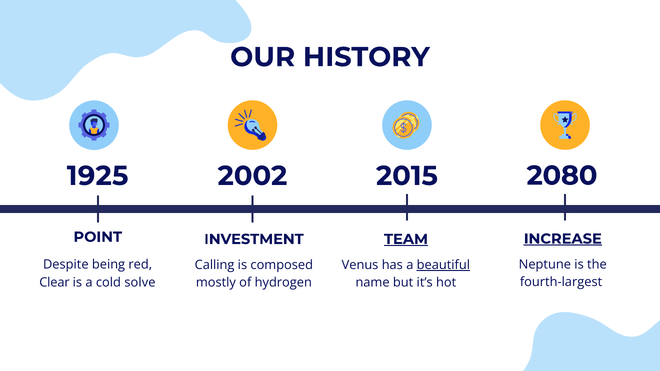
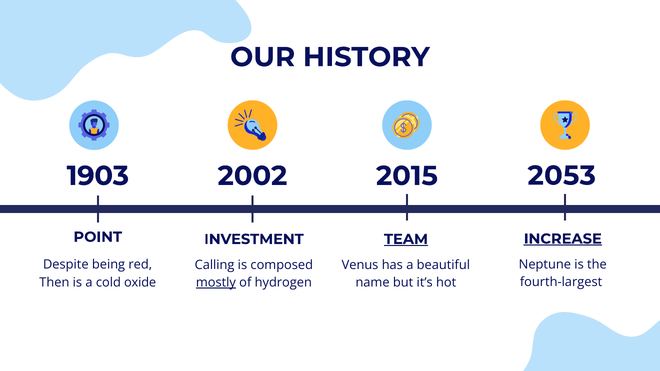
1925: 1925 -> 1903 (98, 176)
2080: 2080 -> 2053 (562, 176)
beautiful underline: present -> none (443, 265)
Clear: Clear -> Then (54, 283)
solve: solve -> oxide (140, 283)
mostly underline: none -> present (216, 283)
